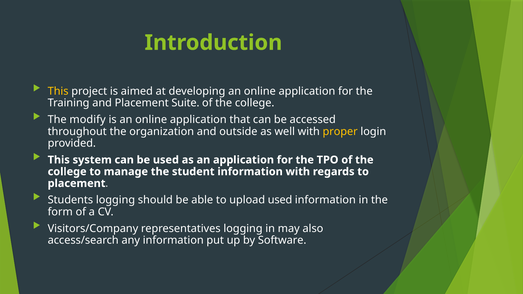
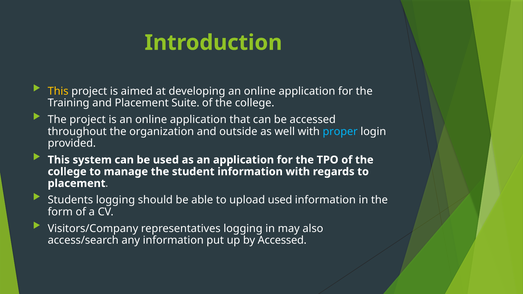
The modify: modify -> project (88, 120)
proper colour: yellow -> light blue (340, 132)
by Software: Software -> Accessed (282, 240)
